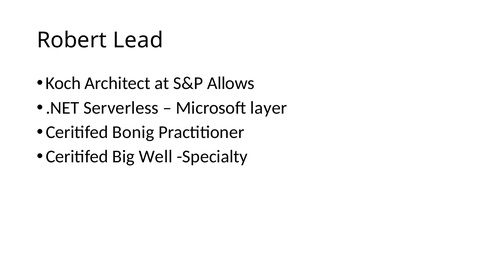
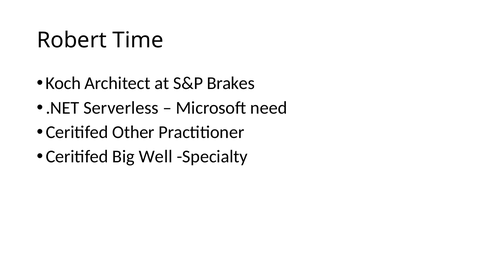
Lead: Lead -> Time (138, 40)
Allows: Allows -> Brakes (231, 83)
layer: layer -> need (269, 108)
Bonig: Bonig -> Other (133, 132)
